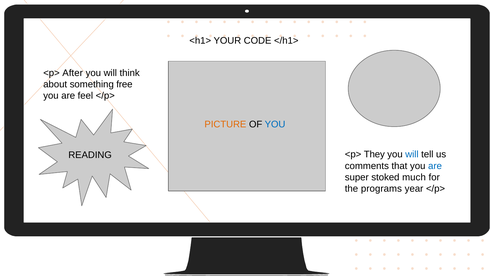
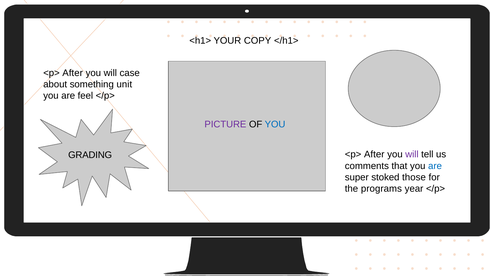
CODE: CODE -> COPY (258, 41)
think: think -> case (130, 73)
free: free -> unit (124, 84)
PICTURE colour: orange -> purple (225, 124)
They: They -> After (374, 154)
will colour: blue -> purple (412, 154)
READING: READING -> GRADING (90, 155)
much: much -> those (414, 177)
